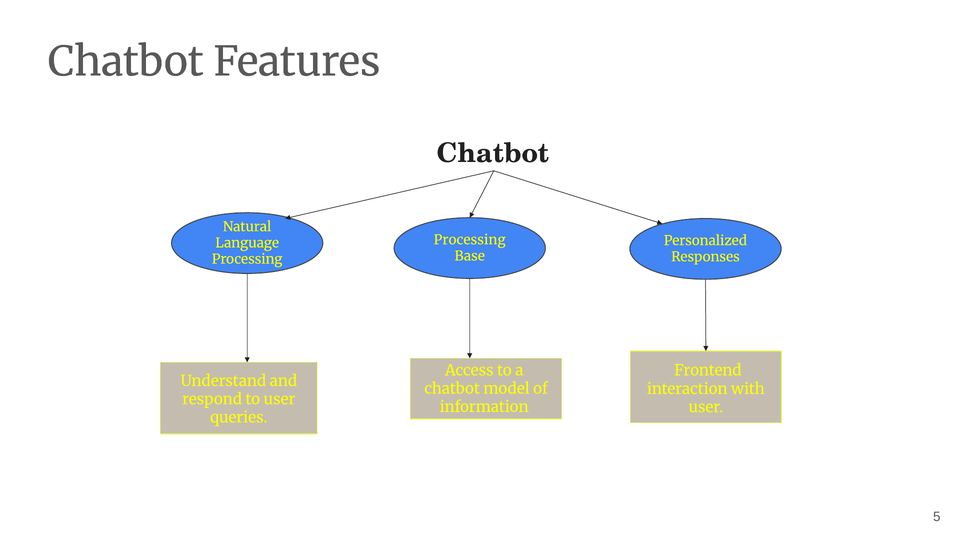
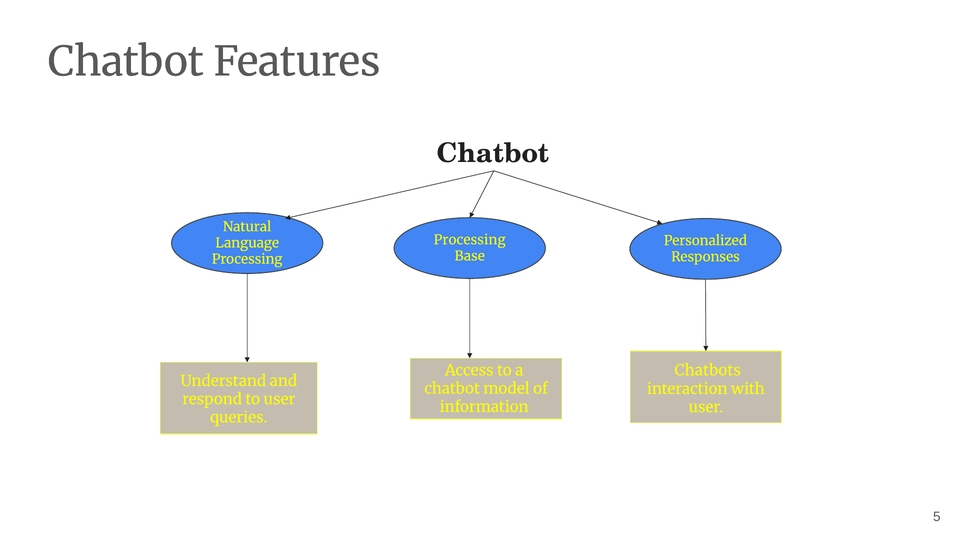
Frontend: Frontend -> Chatbots (708, 370)
